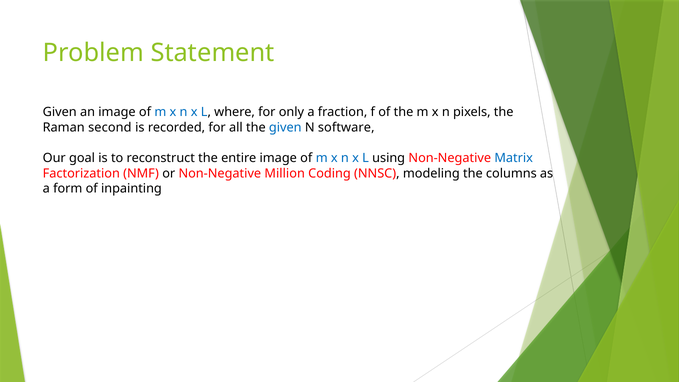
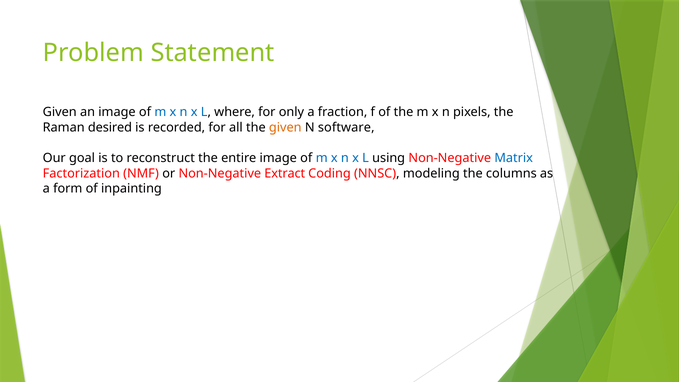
second: second -> desired (110, 127)
given colour: blue -> orange (285, 127)
Million: Million -> Extract (285, 173)
